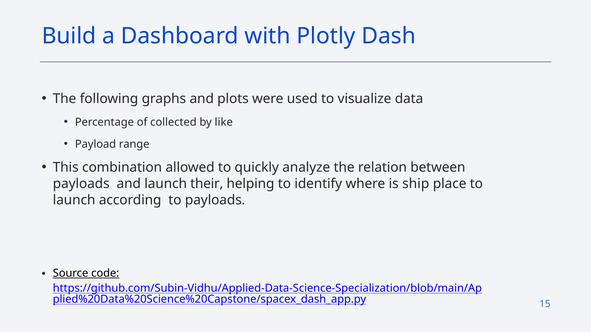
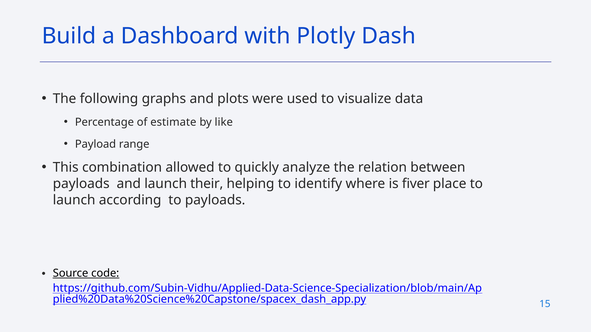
collected: collected -> estimate (173, 122)
ship: ship -> fiver (416, 184)
